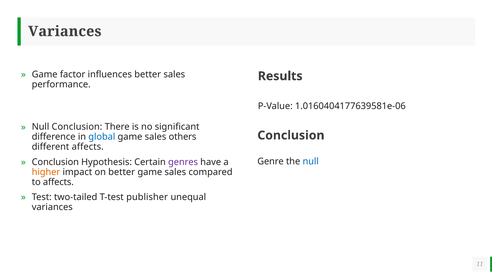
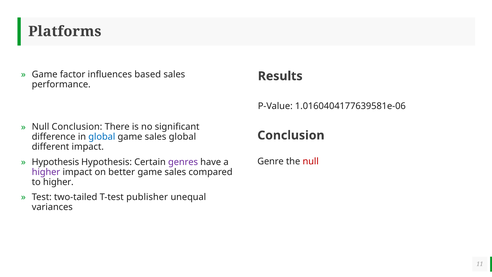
Variances: Variances -> Platforms (65, 31)
influences better: better -> based (148, 74)
sales others: others -> global (182, 137)
different affects: affects -> impact (88, 147)
null colour: blue -> red (311, 161)
Conclusion: Conclusion -> Hypothesis (55, 162)
higher colour: orange -> purple (46, 172)
to affects: affects -> higher (58, 182)
